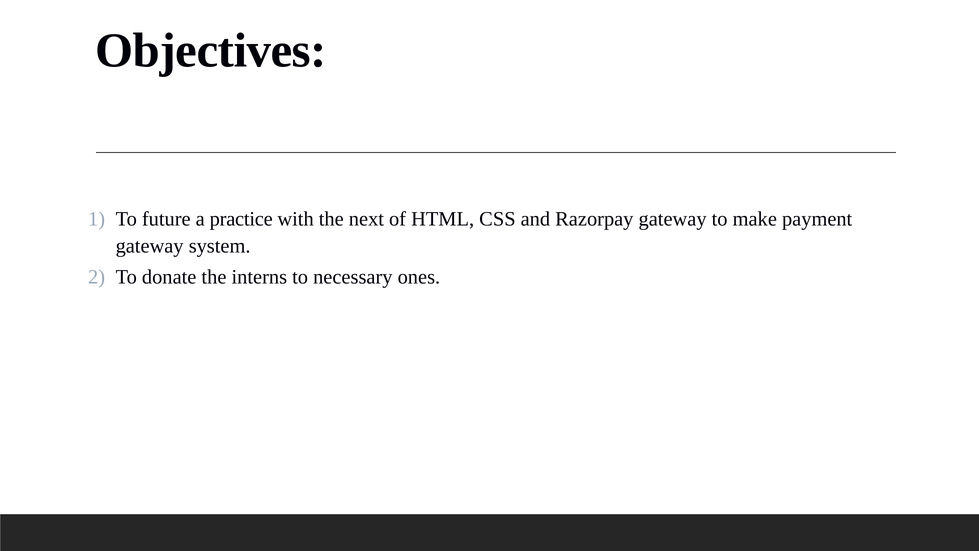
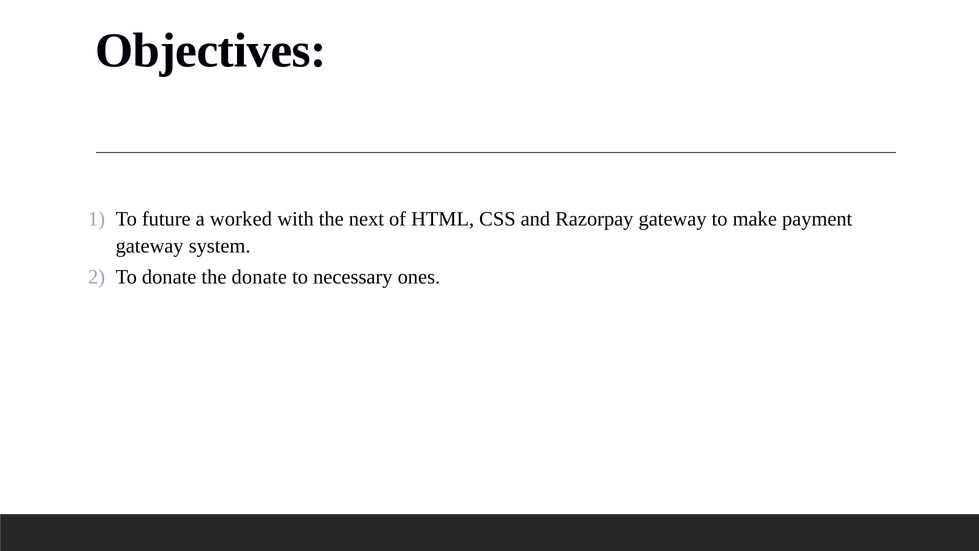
practice: practice -> worked (241, 219)
the interns: interns -> donate (259, 277)
